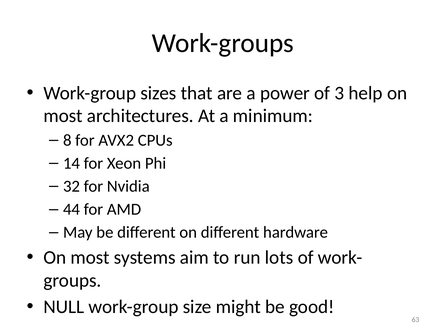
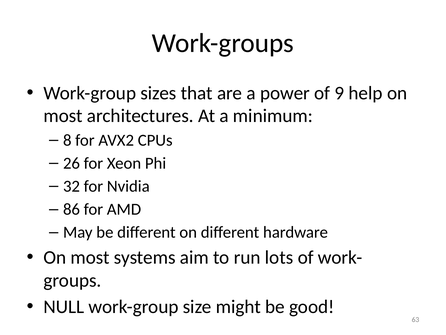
3: 3 -> 9 (339, 93)
14: 14 -> 26 (71, 163)
44: 44 -> 86 (71, 209)
